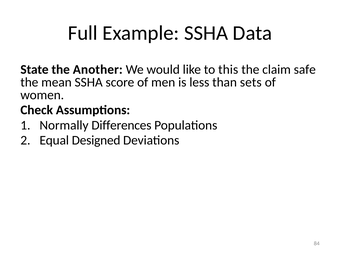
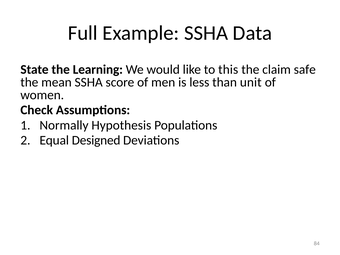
Another: Another -> Learning (98, 70)
sets: sets -> unit (251, 82)
Differences: Differences -> Hypothesis (121, 125)
